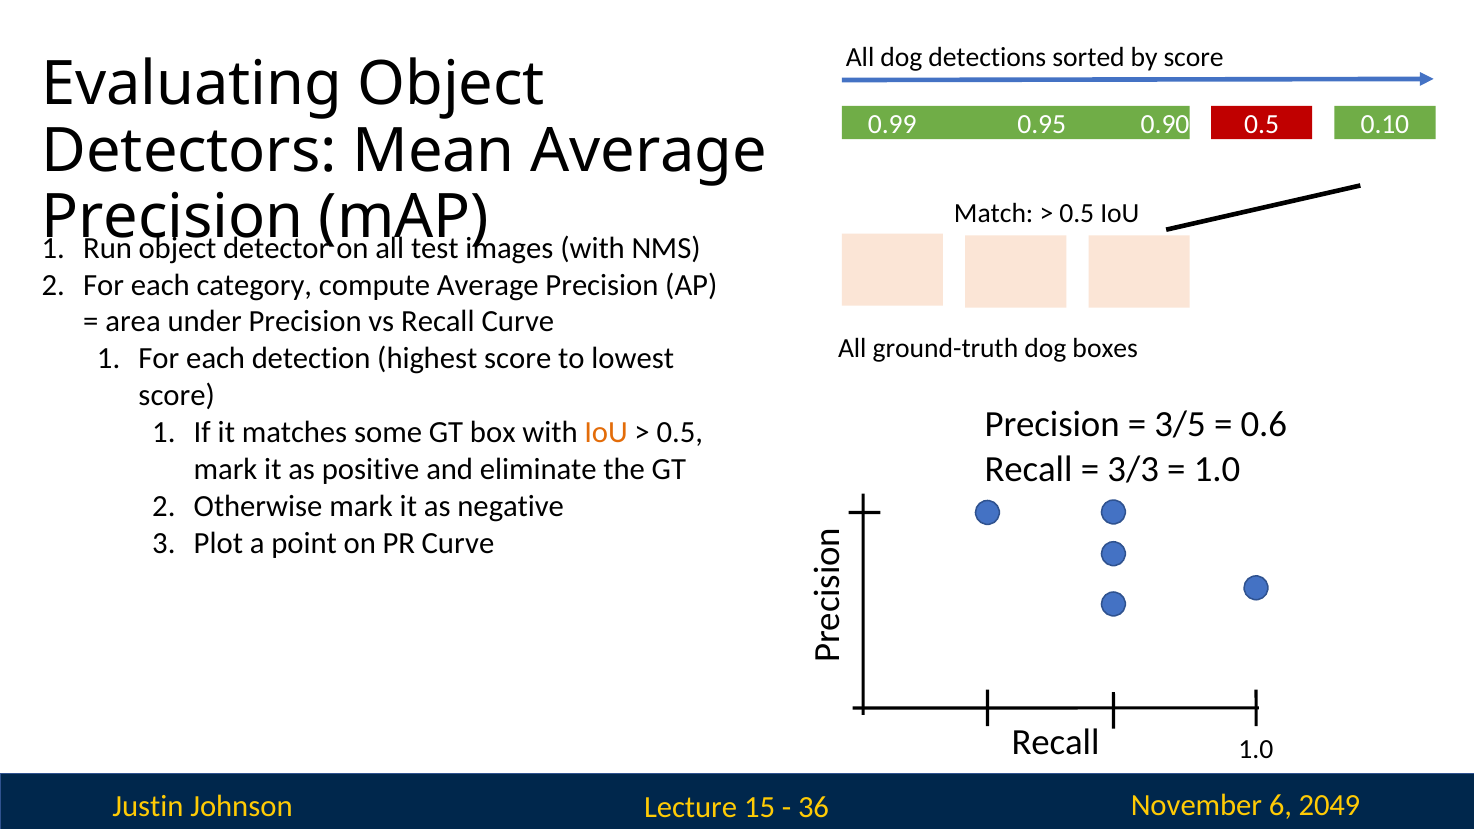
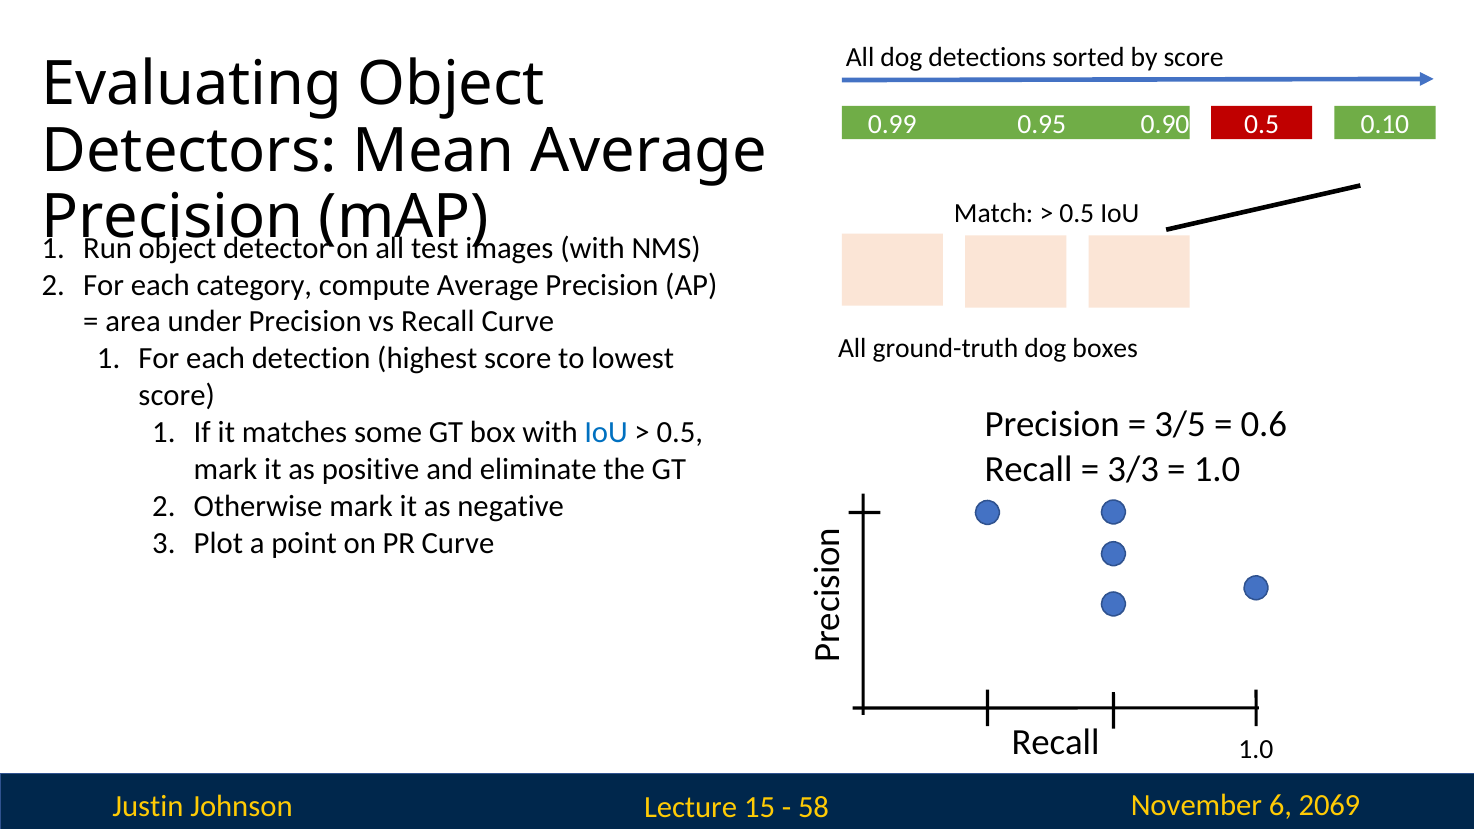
IoU colour: orange -> blue (606, 432)
2049: 2049 -> 2069 (1329, 806)
36: 36 -> 58 (814, 807)
